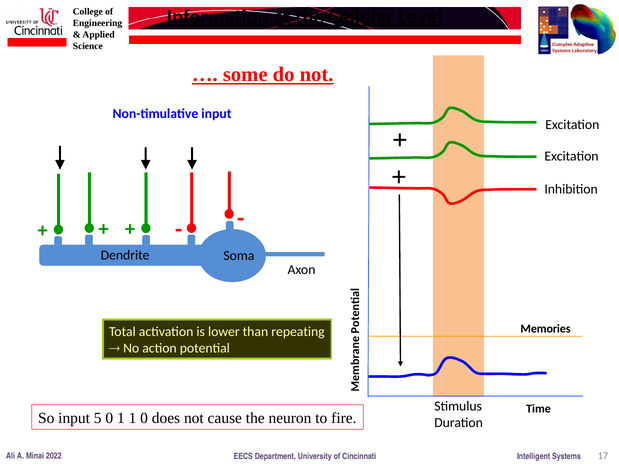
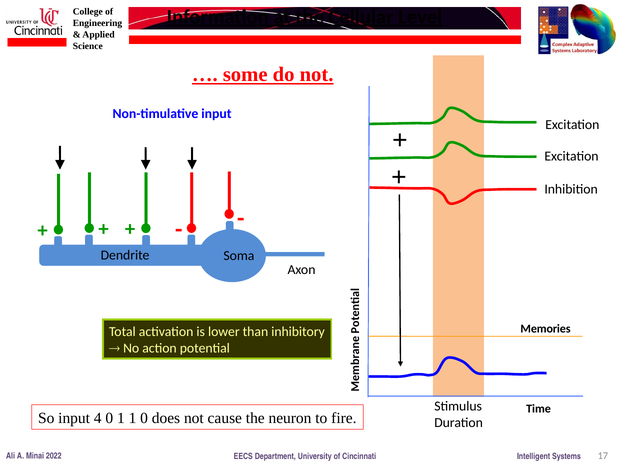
repeating: repeating -> inhibitory (298, 332)
5: 5 -> 4 (98, 418)
